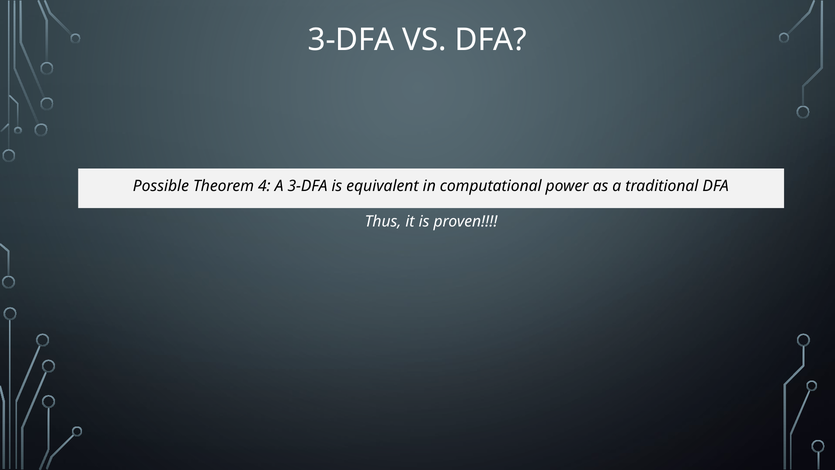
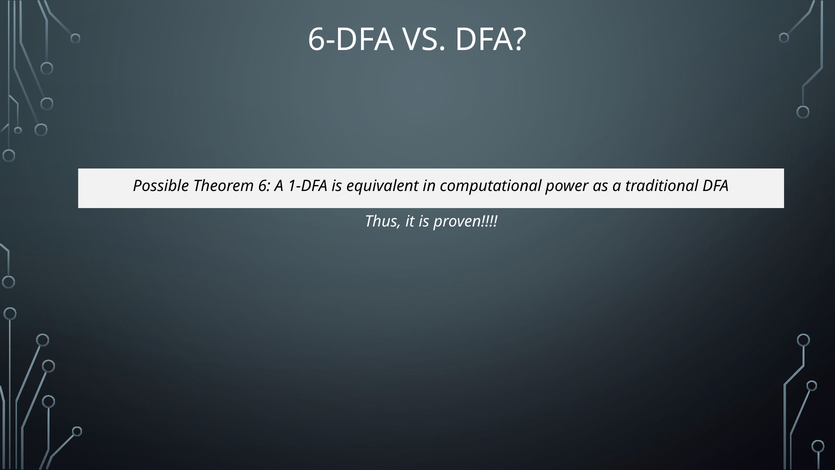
3-DFA: 3-DFA -> 6-DFA (351, 40)
4: 4 -> 6 (264, 186)
A 3-DFA: 3-DFA -> 1-DFA (308, 186)
